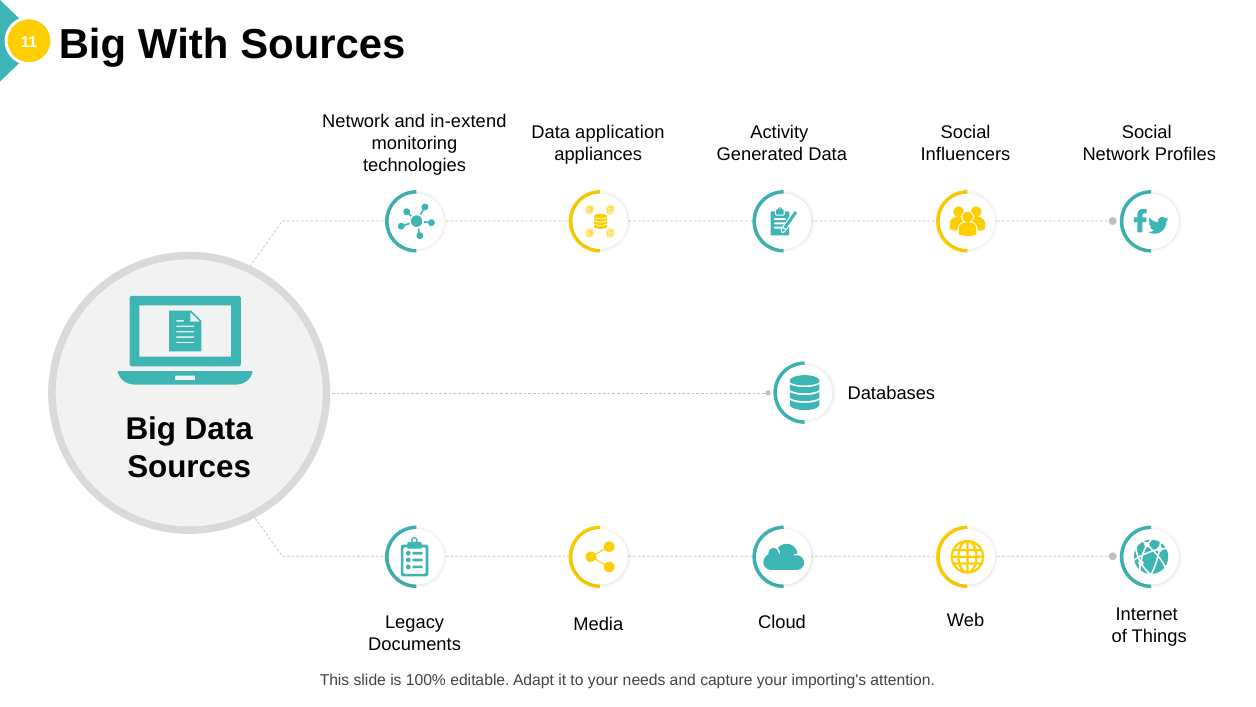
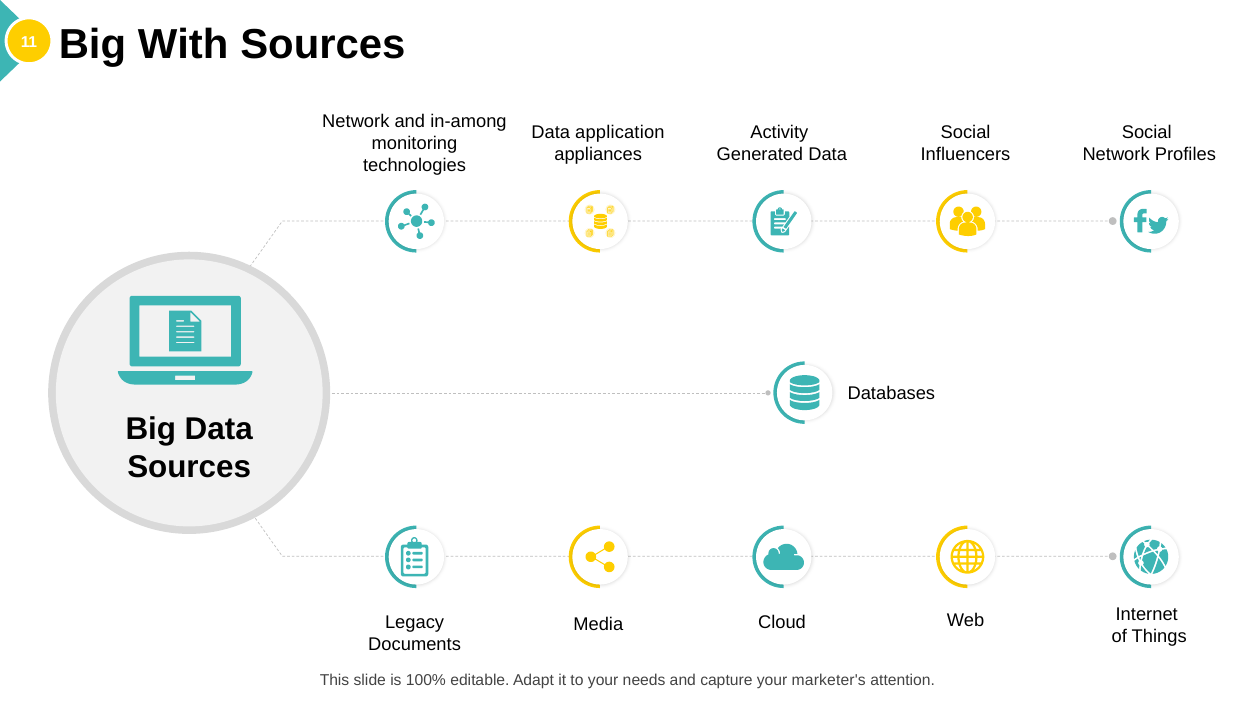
in-extend: in-extend -> in-among (468, 121)
importing's: importing's -> marketer's (829, 679)
